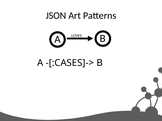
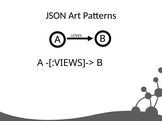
-[:CASES]->: -[:CASES]-> -> -[:VIEWS]-> (70, 63)
